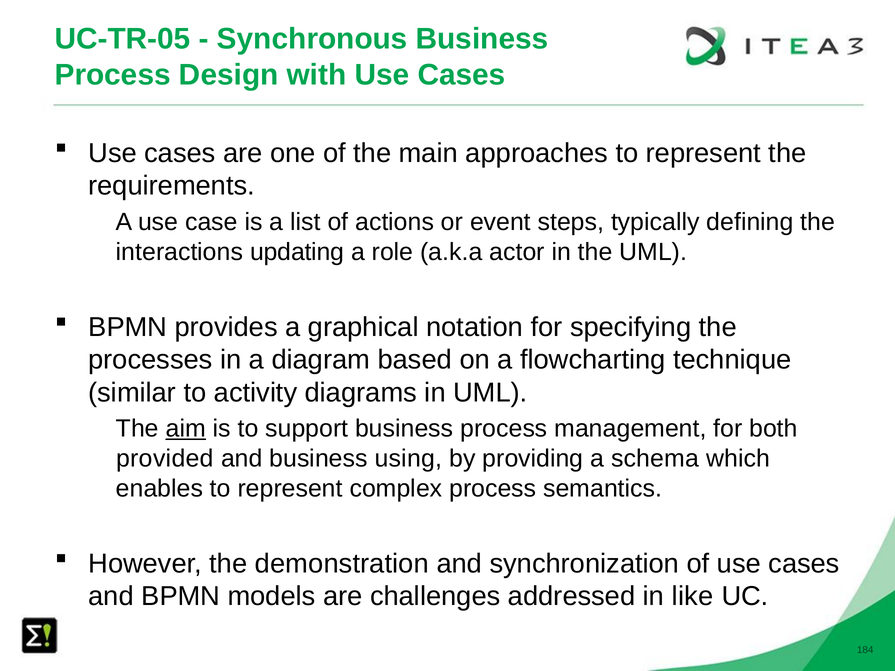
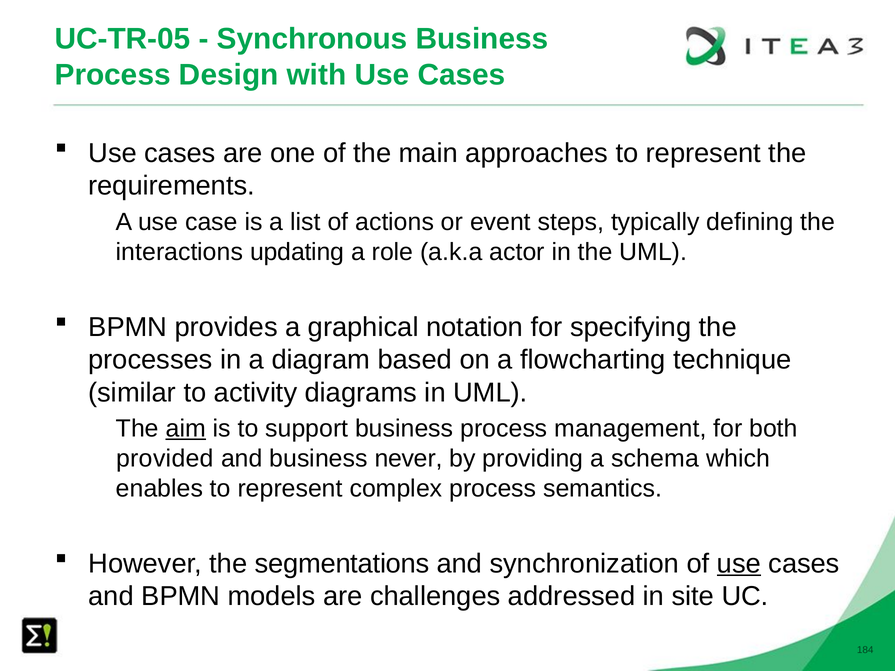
using: using -> never (409, 459)
demonstration: demonstration -> segmentations (342, 564)
use underline: none -> present (739, 564)
like: like -> site (693, 597)
